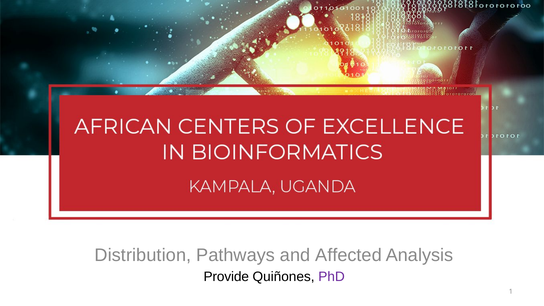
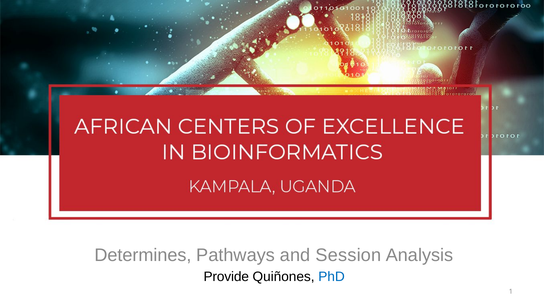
Distribution: Distribution -> Determines (143, 255)
Affected: Affected -> Session (348, 255)
PhD colour: purple -> blue (332, 277)
